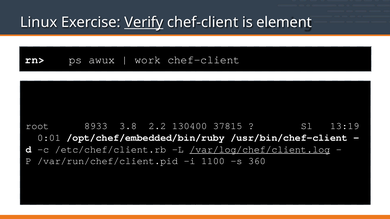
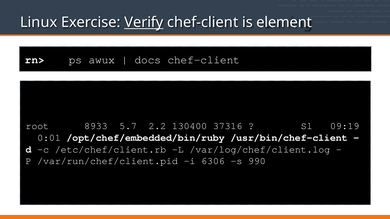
work: work -> docs (148, 60)
3.8: 3.8 -> 5.7 (128, 126)
37815: 37815 -> 37316 (228, 126)
13:19: 13:19 -> 09:19 (345, 126)
/var/log/chef/client.log underline: present -> none (260, 150)
1100: 1100 -> 6306 (213, 161)
360: 360 -> 990 (257, 161)
